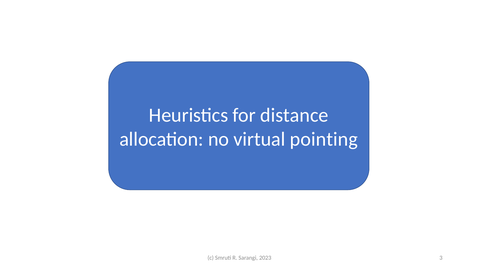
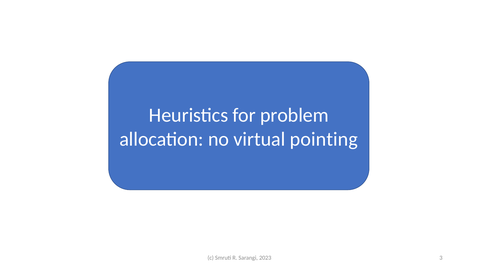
distance: distance -> problem (294, 115)
